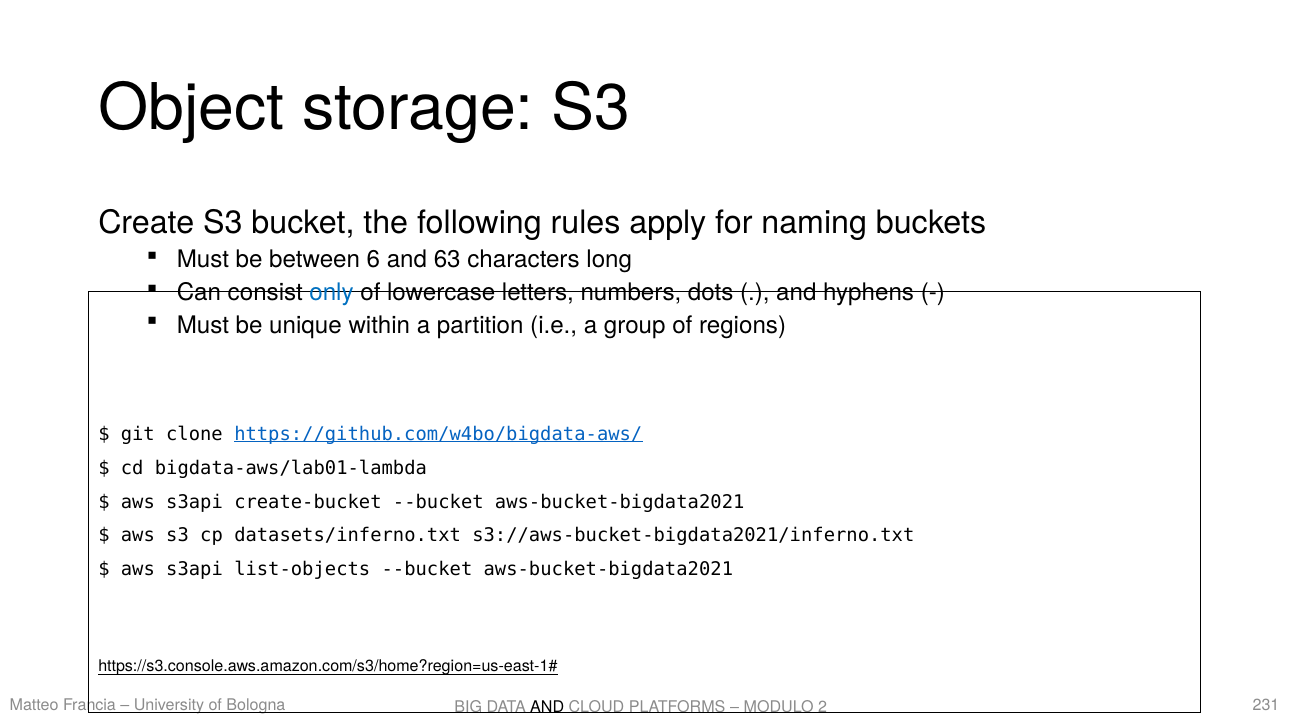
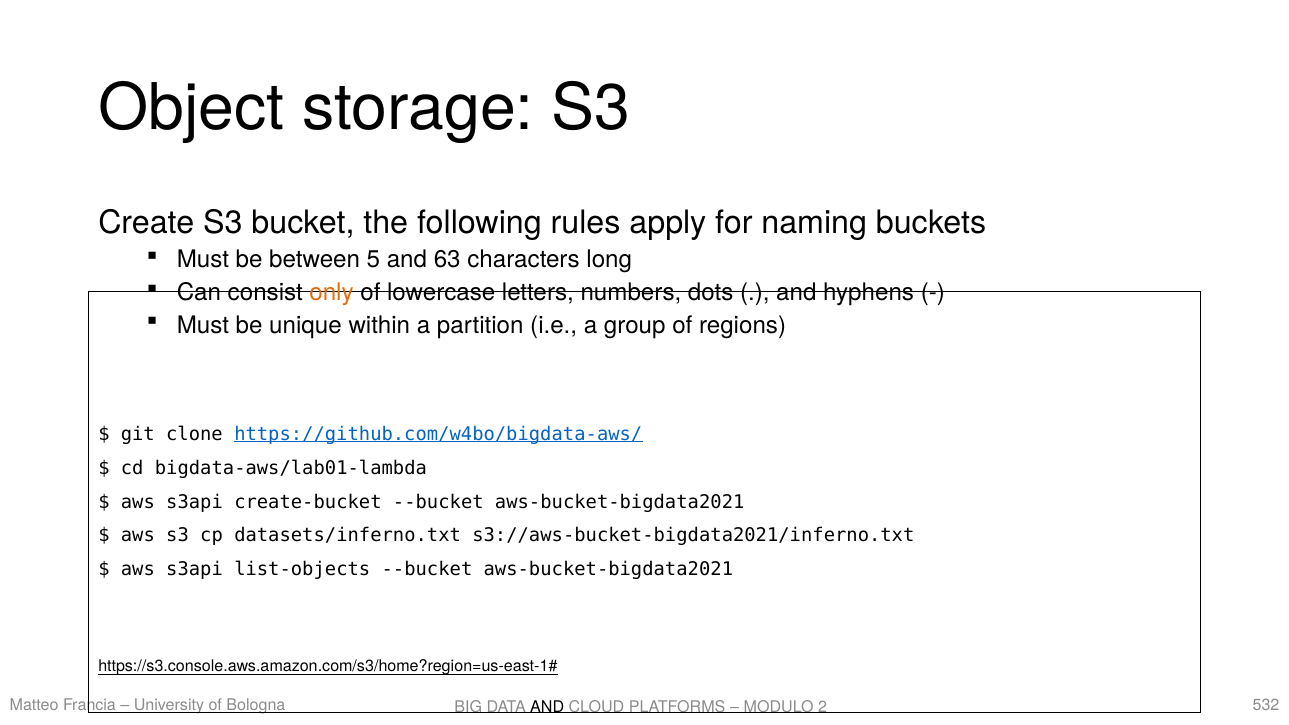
6: 6 -> 5 (373, 260)
only colour: blue -> orange (332, 293)
231: 231 -> 532 (1266, 705)
